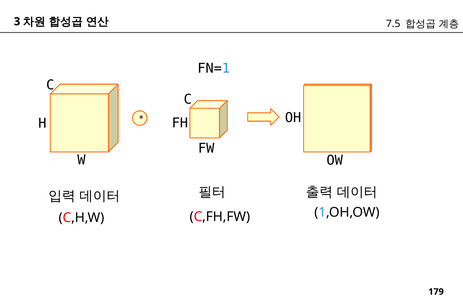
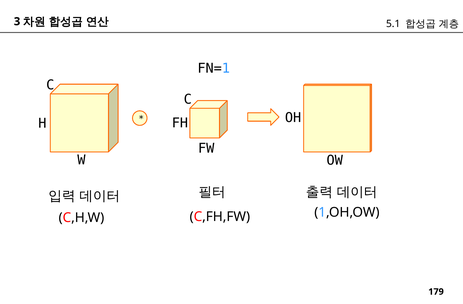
7.5: 7.5 -> 5.1 (393, 24)
